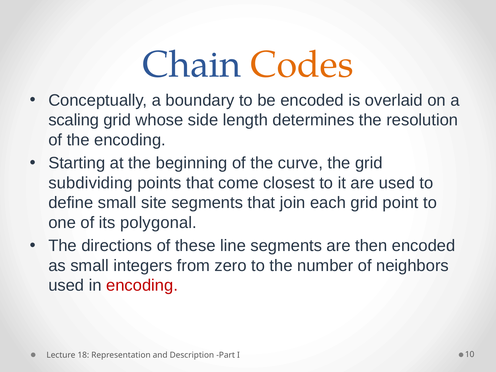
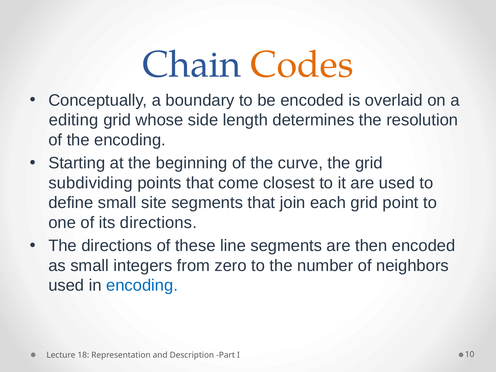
scaling: scaling -> editing (74, 120)
its polygonal: polygonal -> directions (158, 223)
encoding colour: red -> blue (142, 286)
